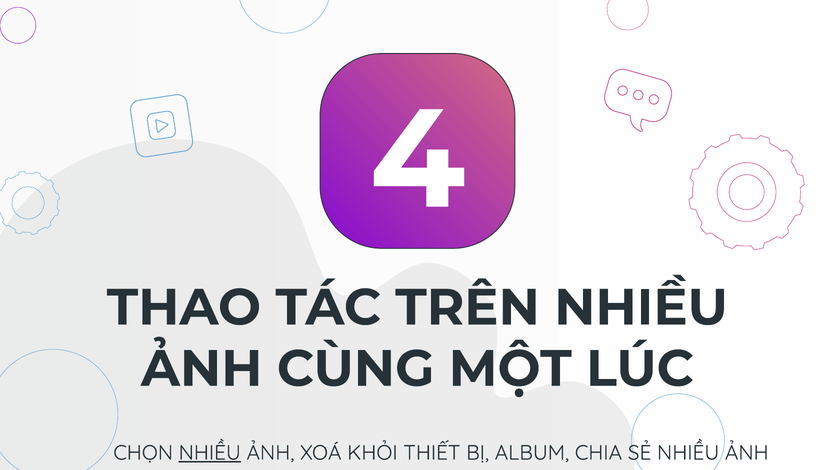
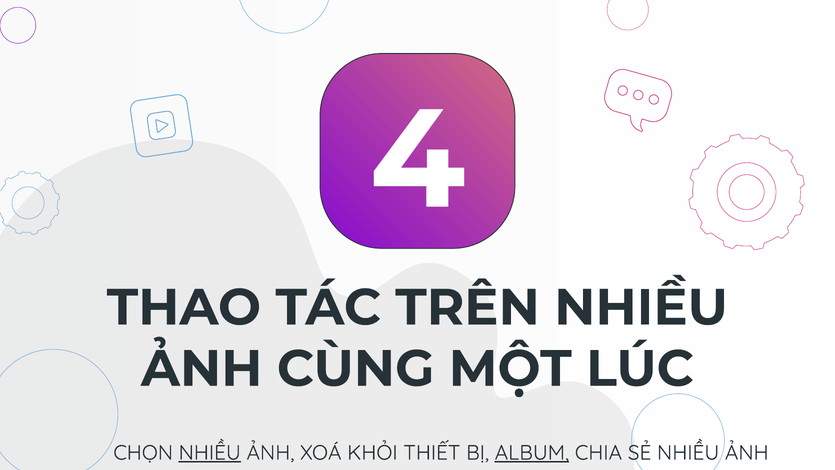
ALBUM underline: none -> present (532, 453)
